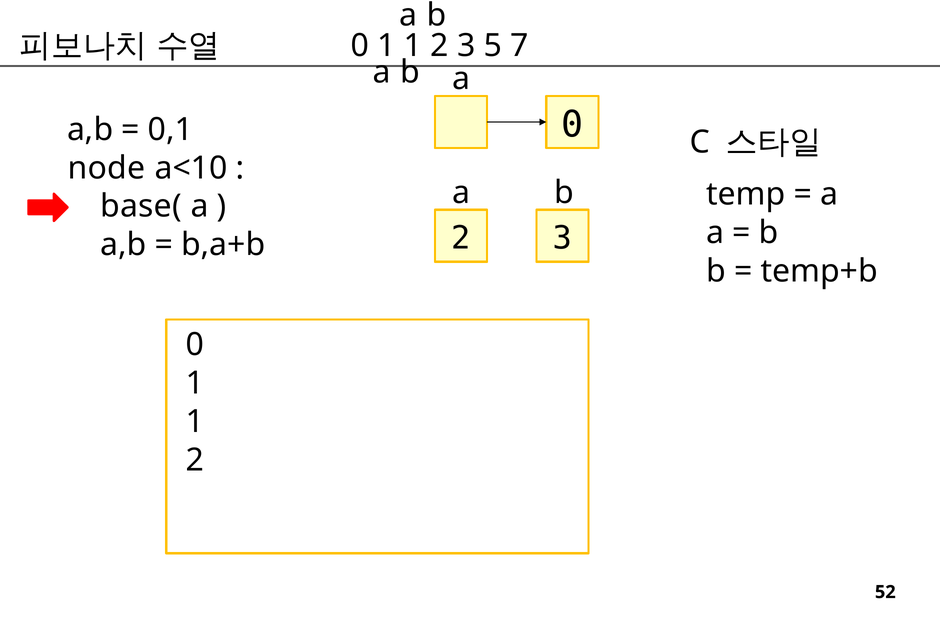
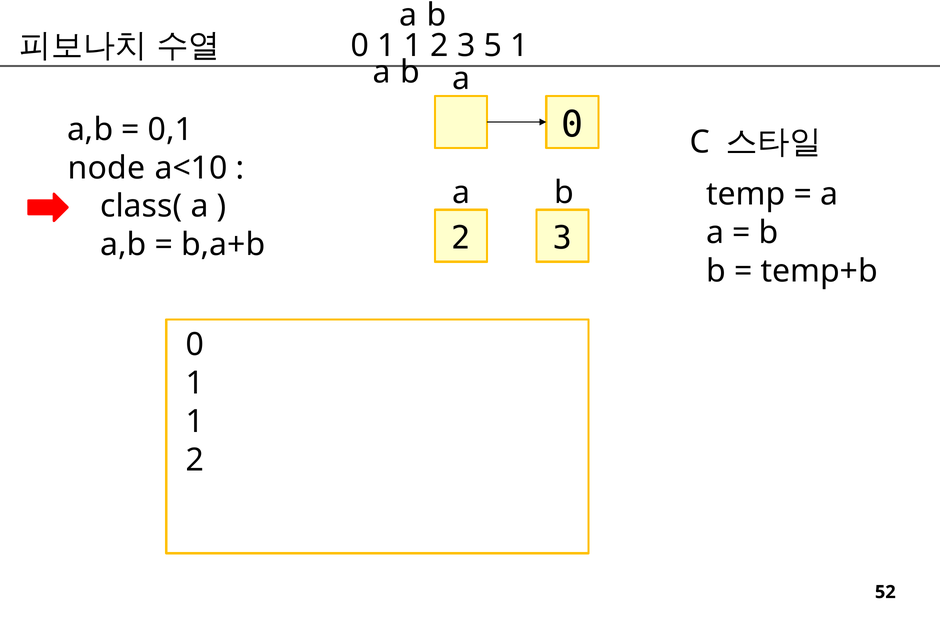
5 7: 7 -> 1 (519, 46)
base(: base( -> class( (141, 207)
